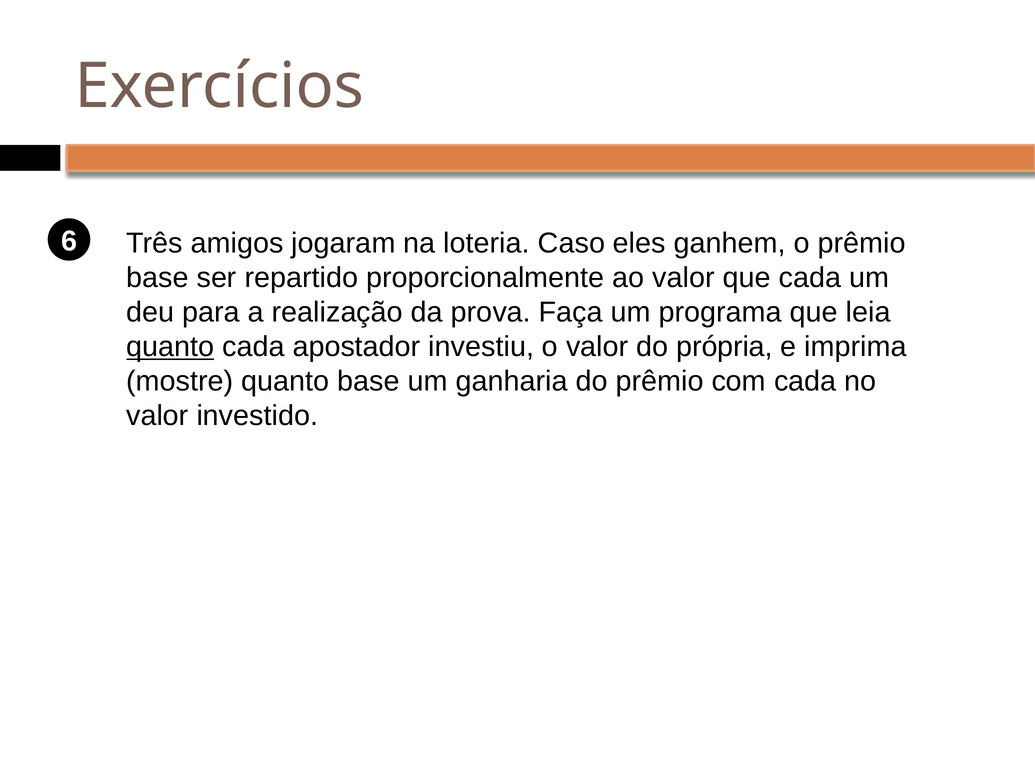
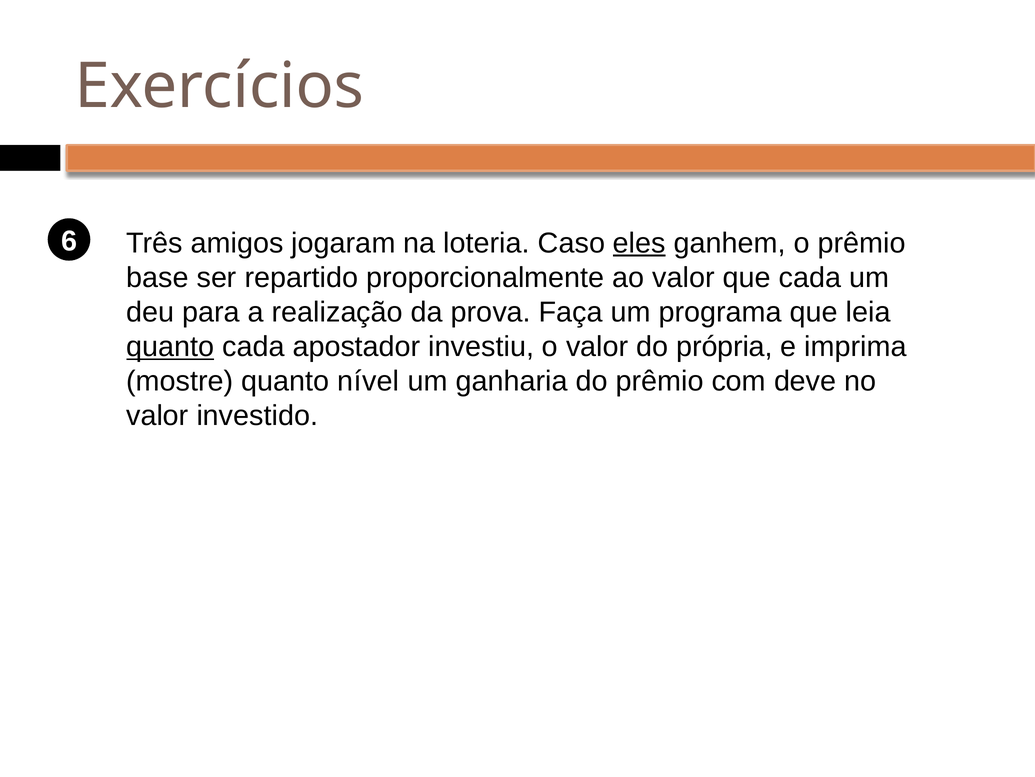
eles underline: none -> present (639, 243)
quanto base: base -> nível (368, 381)
com cada: cada -> deve (805, 381)
